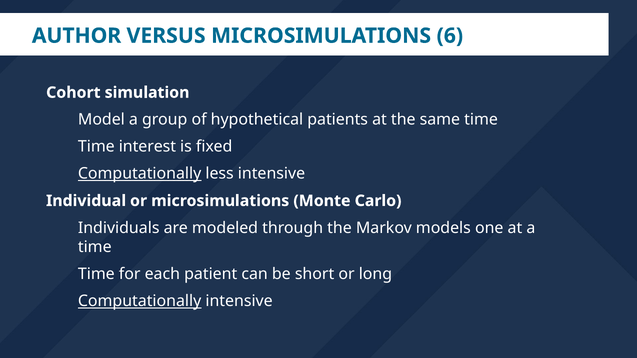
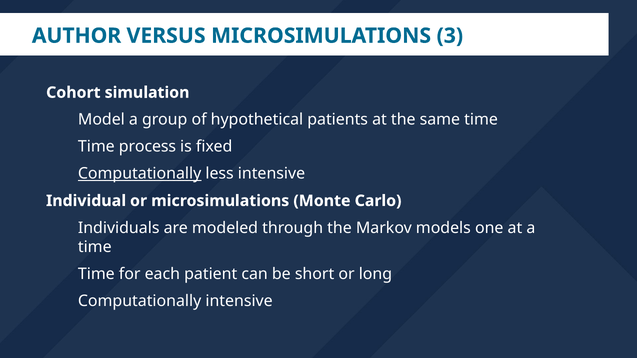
6: 6 -> 3 (450, 36)
interest: interest -> process (147, 147)
Computationally underline: present -> none (140, 301)
